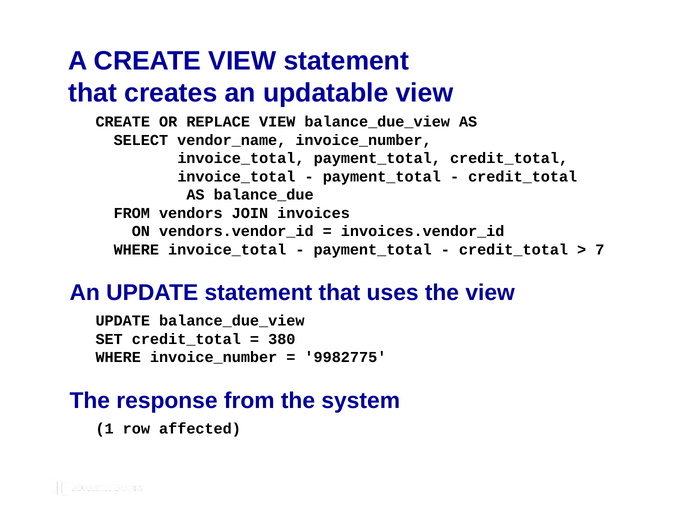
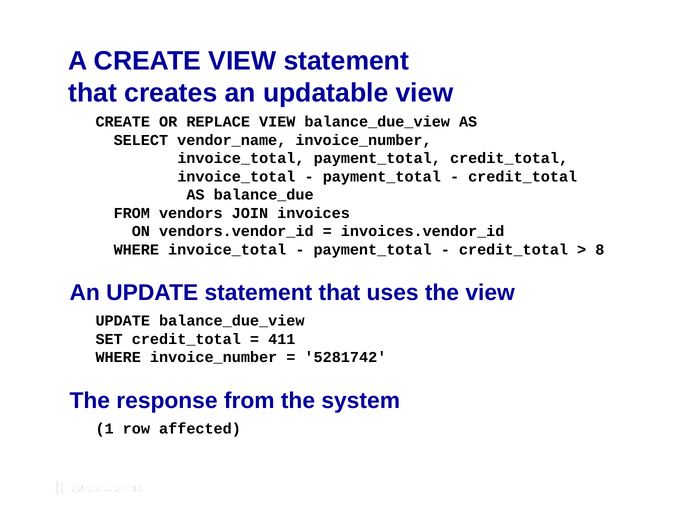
7: 7 -> 8 (600, 250)
380: 380 -> 411 (282, 339)
9982775: 9982775 -> 5281742 (345, 357)
